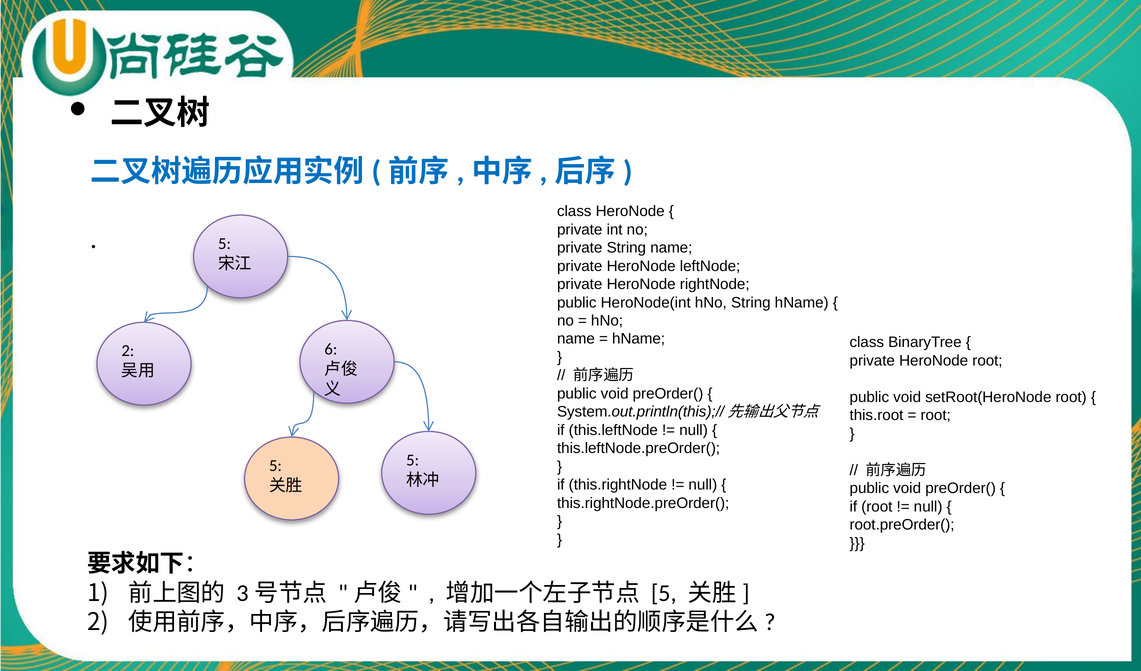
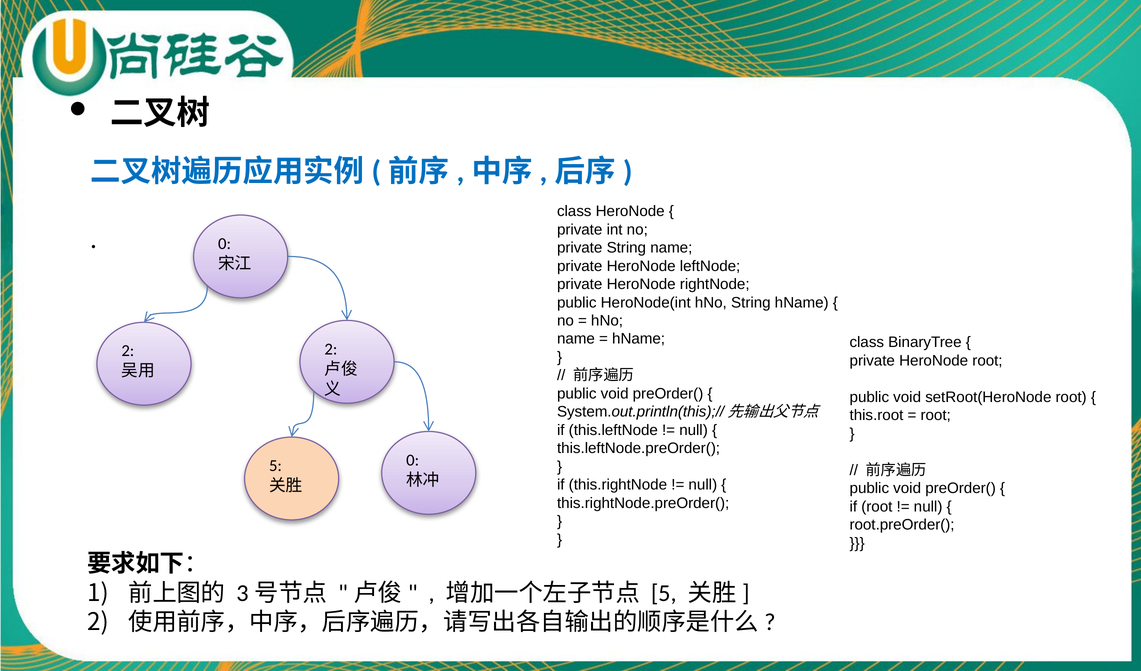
5: 5 -> 0 (225, 244)
6: 6 -> 2 (331, 349)
5: 5 -> 0 (413, 461)
